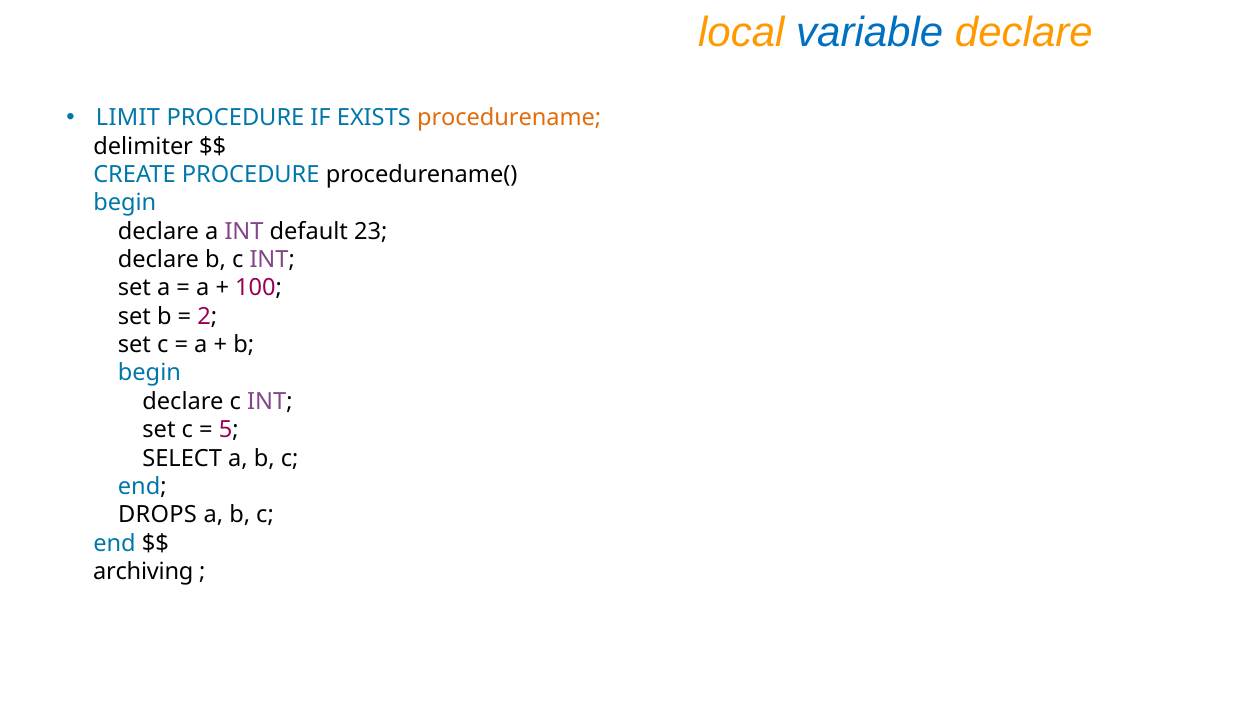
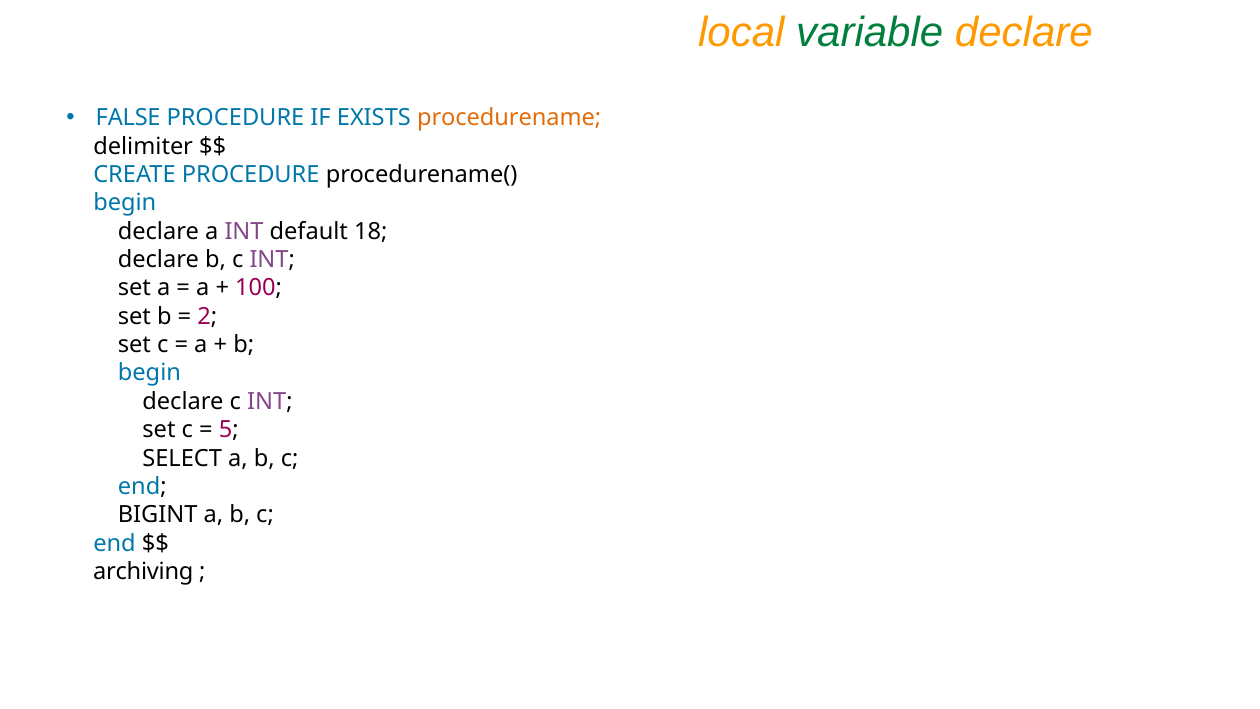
variable colour: blue -> green (870, 33)
LIMIT: LIMIT -> FALSE (128, 118)
23: 23 -> 18 (371, 231)
DROPS: DROPS -> BIGINT (158, 515)
